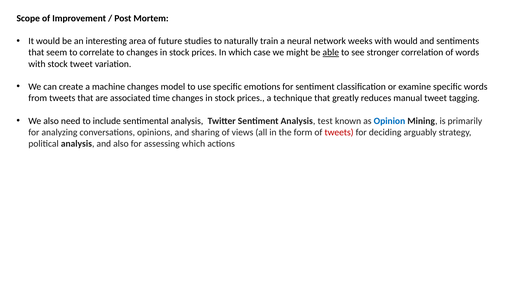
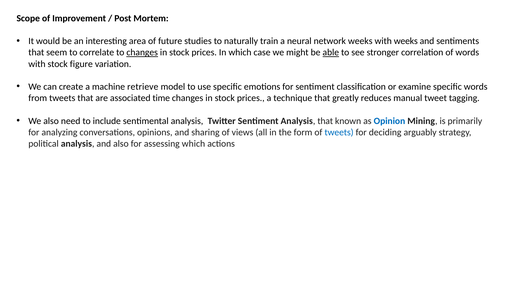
with would: would -> weeks (406, 41)
changes underline: none -> present (142, 53)
stock tweet: tweet -> figure (81, 64)
machine changes: changes -> retrieve (143, 87)
Analysis test: test -> that (325, 121)
tweets colour: red -> blue (339, 132)
